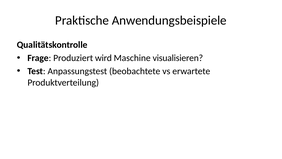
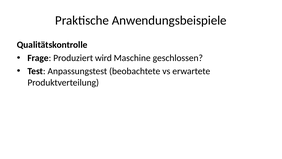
visualisieren: visualisieren -> geschlossen (178, 58)
